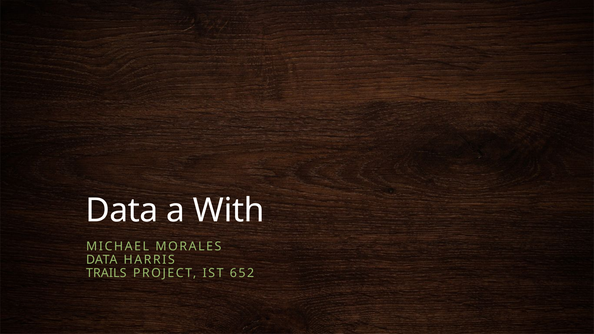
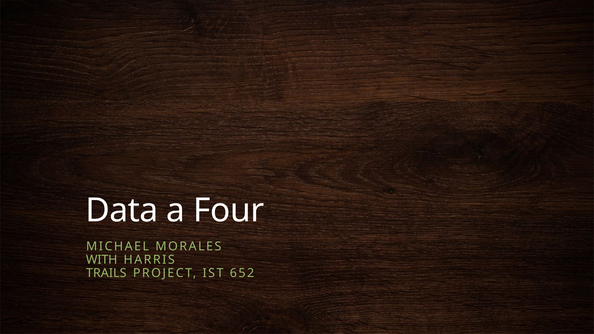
With: With -> Four (229, 211)
DATA: DATA -> WITH (102, 260)
